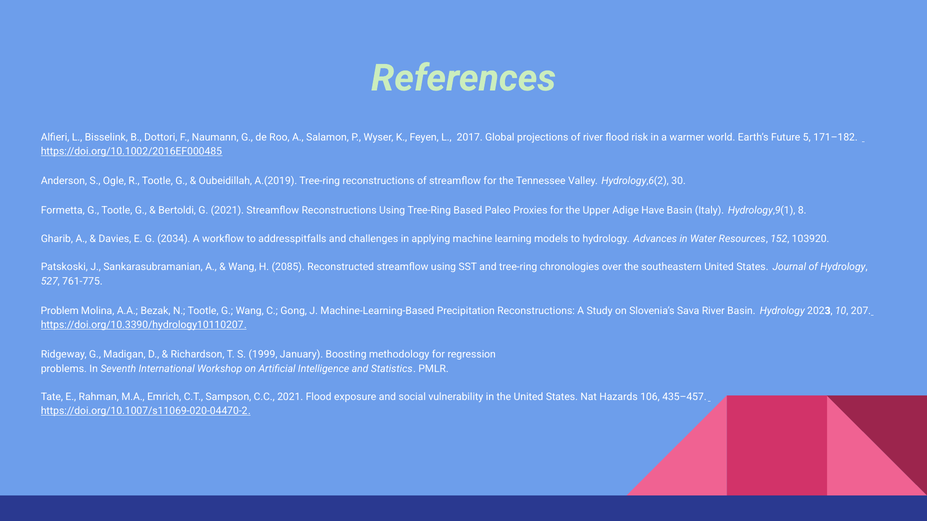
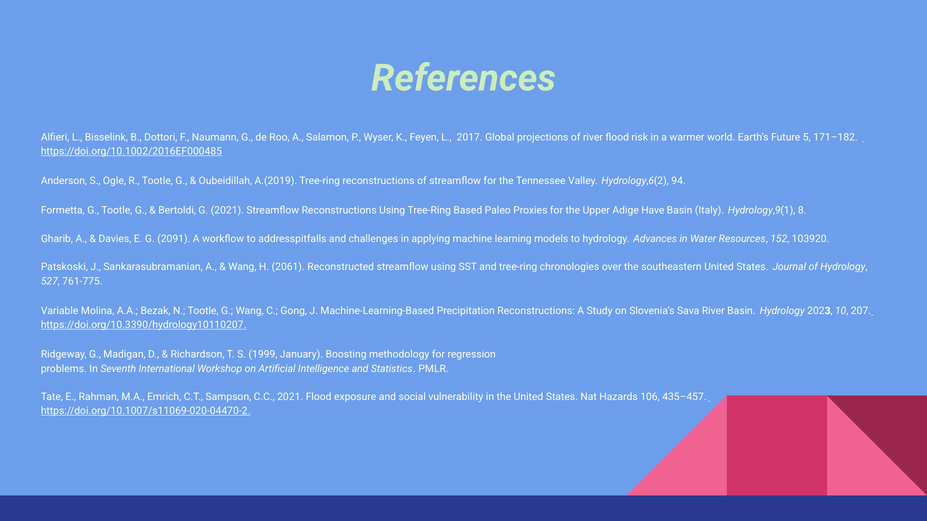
30: 30 -> 94 (679, 181)
2034: 2034 -> 2091 (174, 239)
2085: 2085 -> 2061 (288, 267)
Problem: Problem -> Variable (60, 311)
